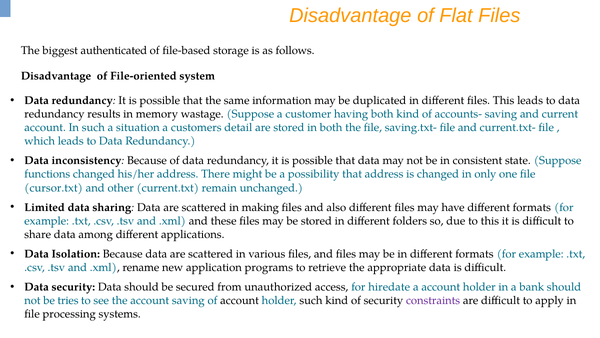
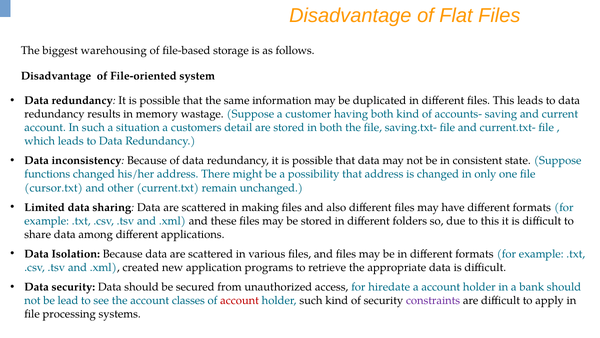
authenticated: authenticated -> warehousing (114, 50)
rename: rename -> created (141, 267)
tries: tries -> lead (68, 300)
account saving: saving -> classes (188, 300)
account colour: black -> red (240, 300)
